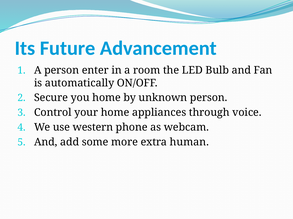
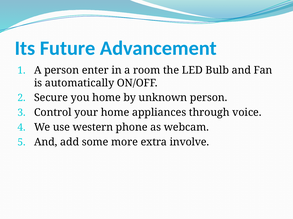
human: human -> involve (189, 142)
